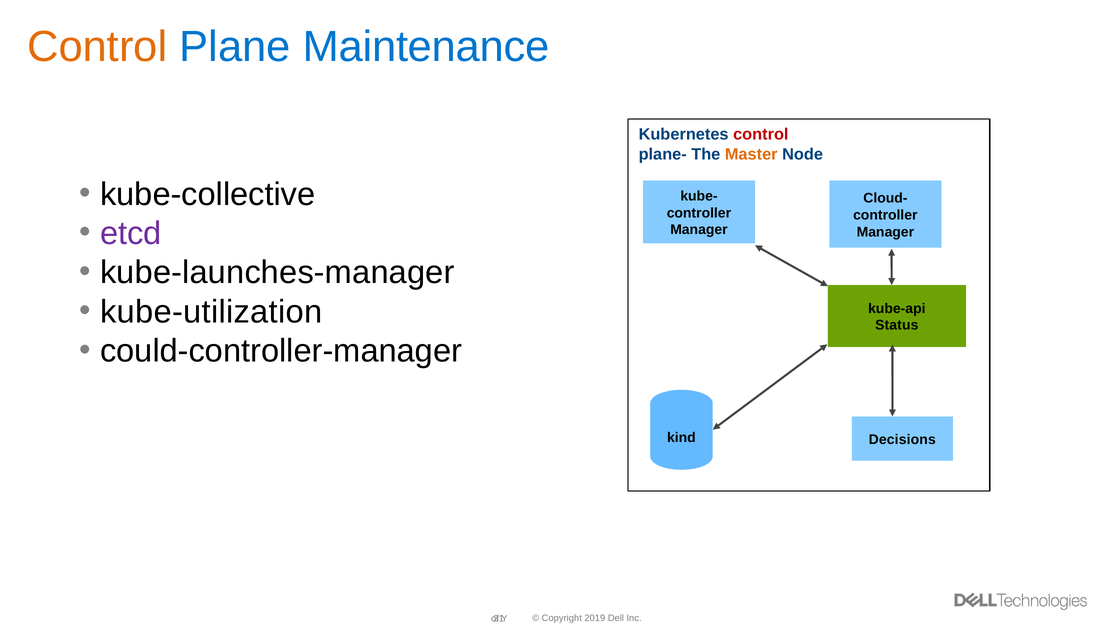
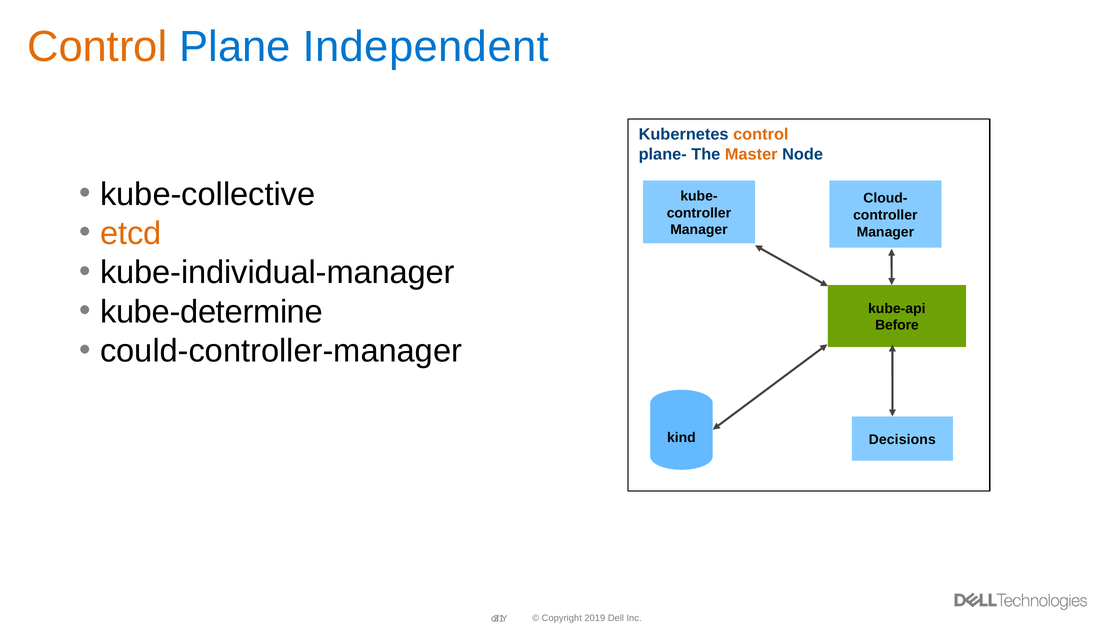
Maintenance: Maintenance -> Independent (426, 47)
control colour: red -> orange (761, 134)
etcd colour: purple -> orange (131, 233)
kube-launches-manager: kube-launches-manager -> kube-individual-manager (277, 272)
kube-utilization: kube-utilization -> kube-determine (211, 312)
Status: Status -> Before (897, 325)
